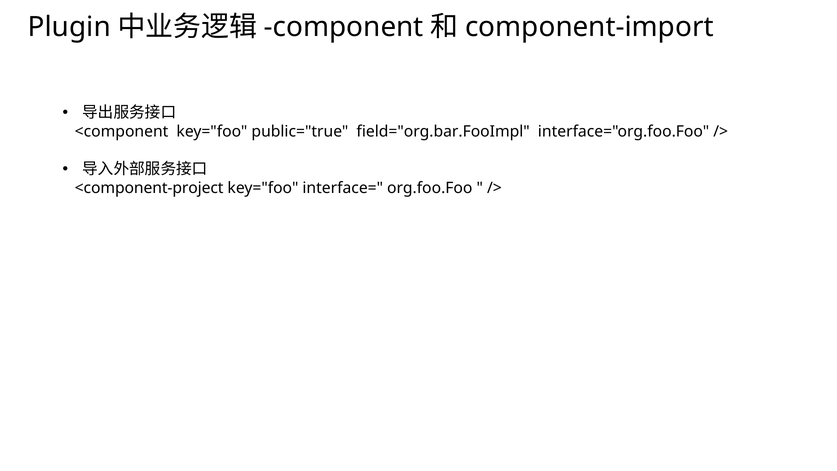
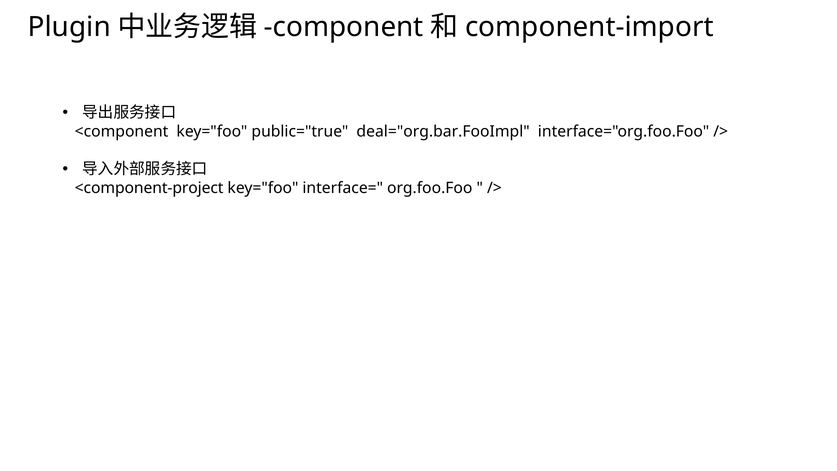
field="org.bar.FooImpl: field="org.bar.FooImpl -> deal="org.bar.FooImpl (443, 131)
